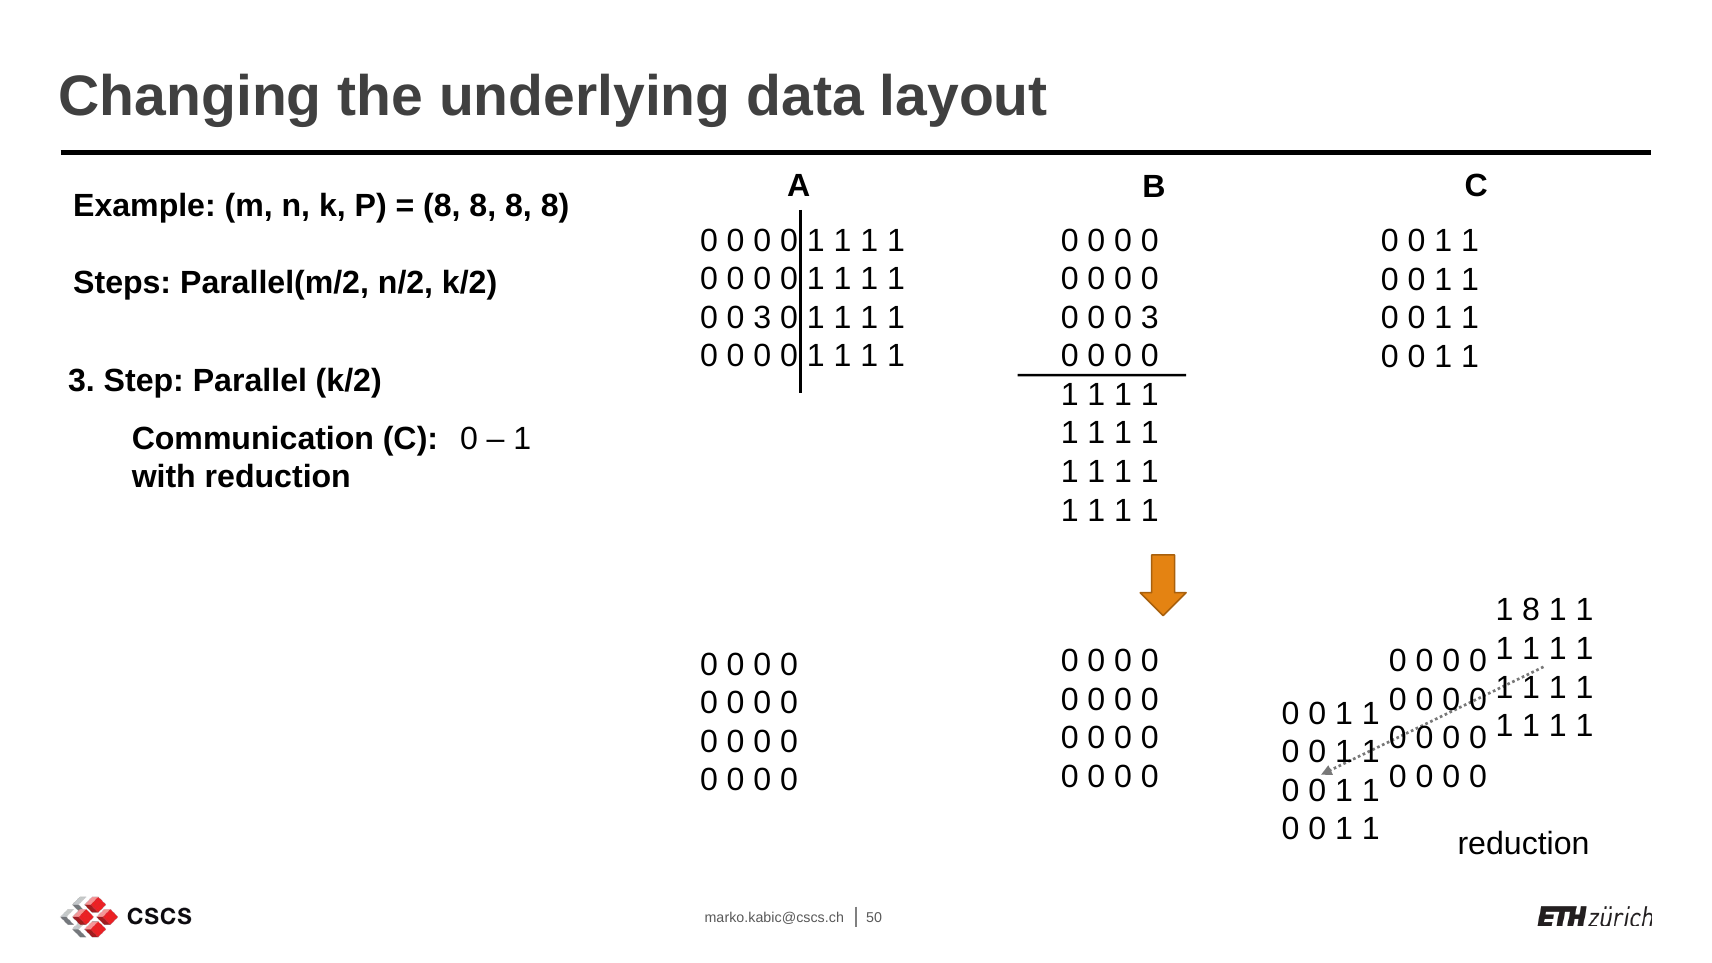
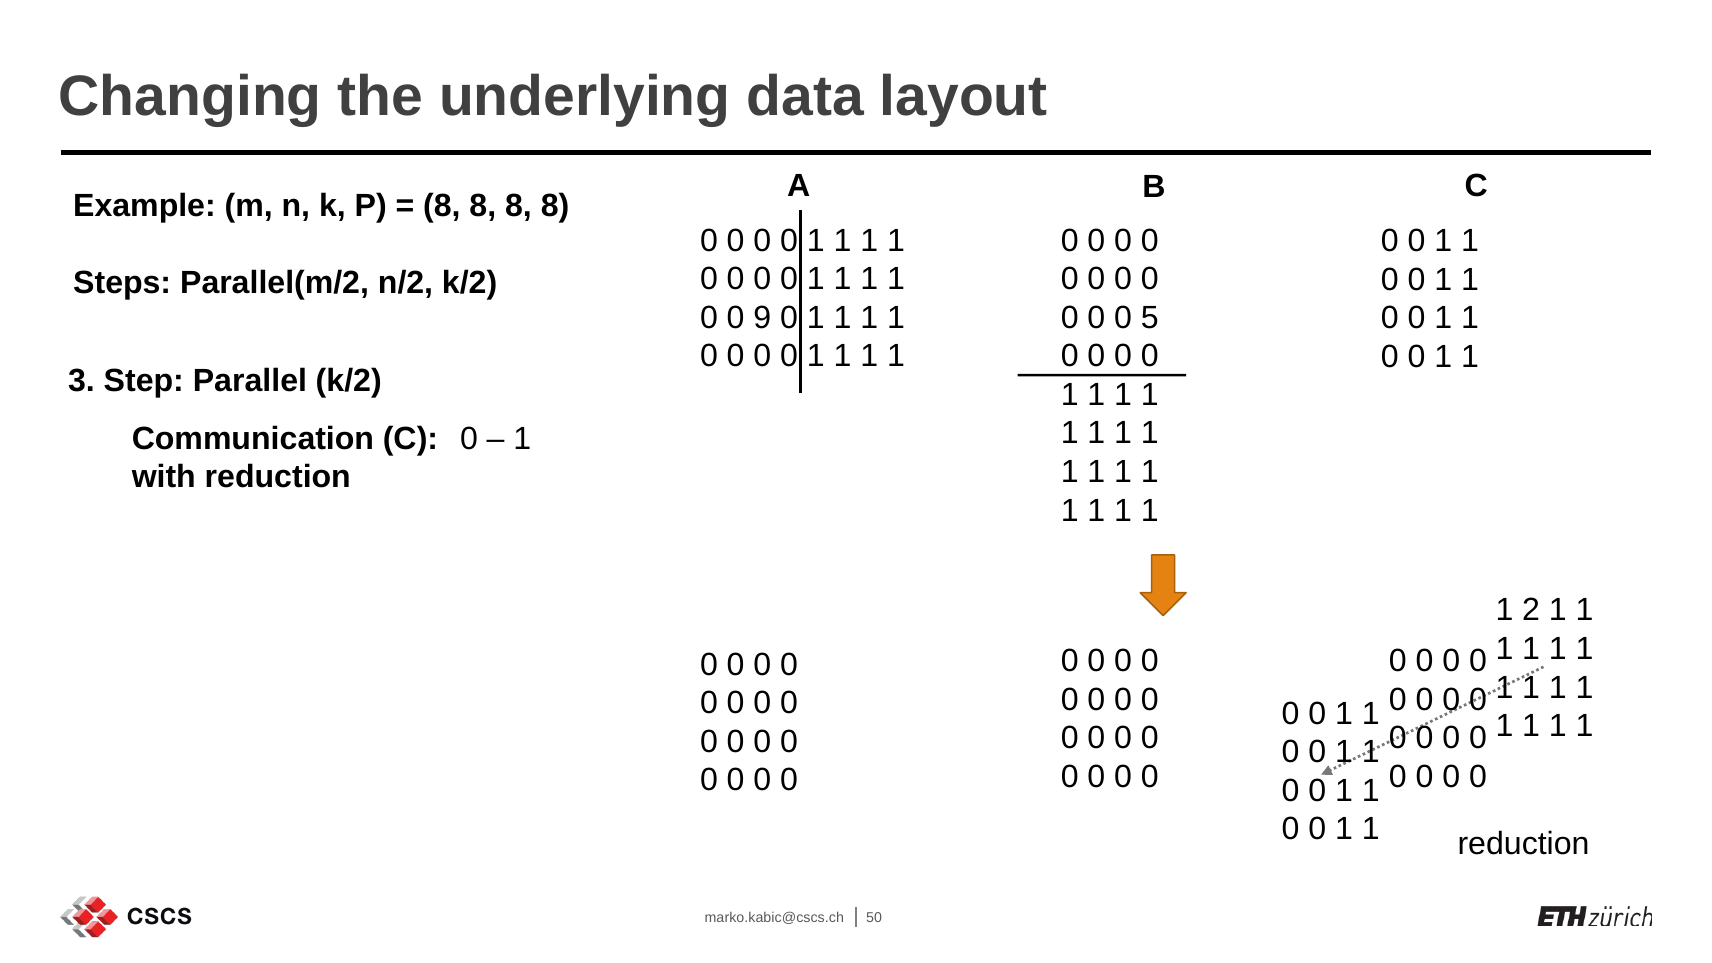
3: 3 -> 9 (762, 318)
0 0 0 3: 3 -> 5 (1150, 318)
1 8: 8 -> 2 (1531, 610)
